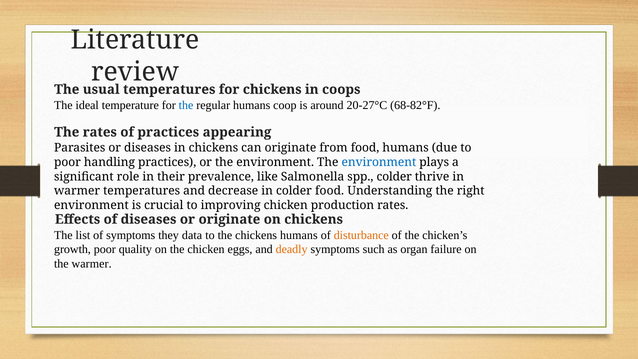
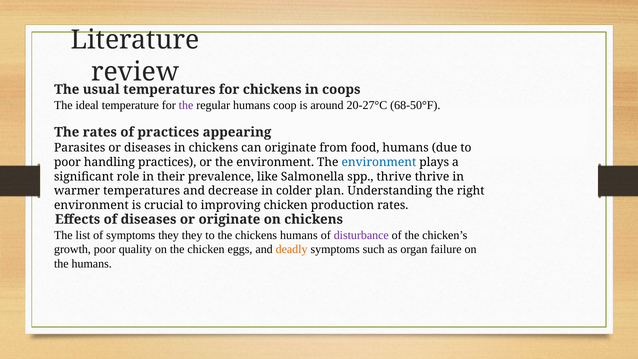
the colour: blue -> purple (186, 105)
68-82°F: 68-82°F -> 68-50°F (415, 105)
spp colder: colder -> thrive (394, 177)
colder food: food -> plan (330, 191)
they data: data -> they (192, 235)
disturbance colour: orange -> purple (361, 235)
the warmer: warmer -> humans (92, 264)
